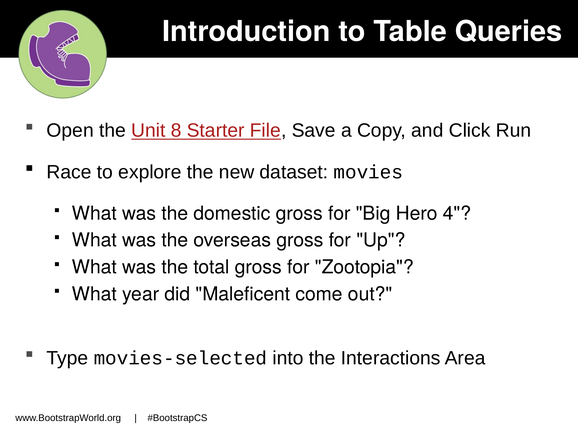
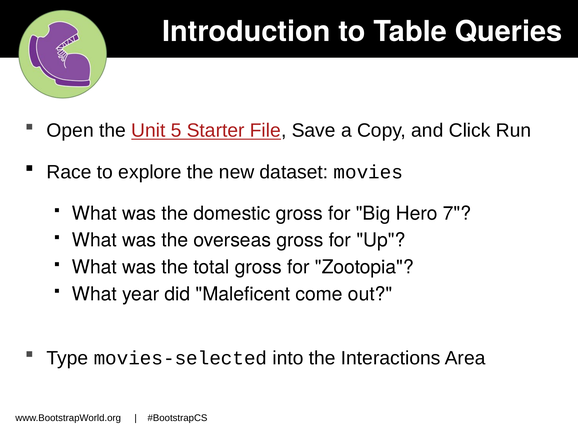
8: 8 -> 5 (176, 131)
4: 4 -> 7 (457, 214)
